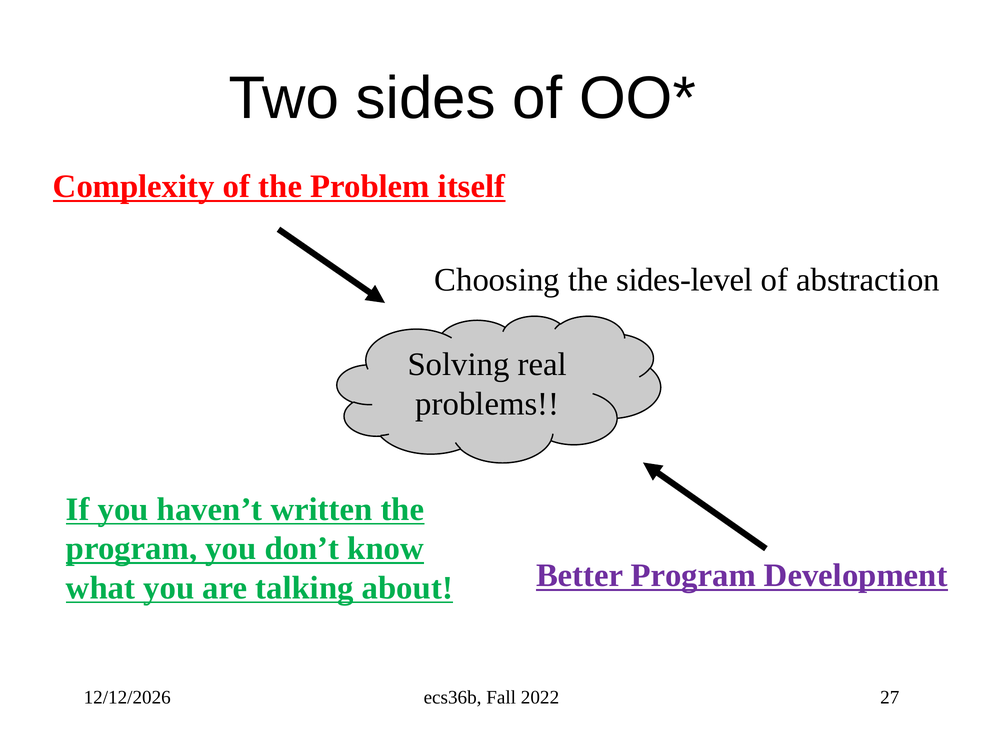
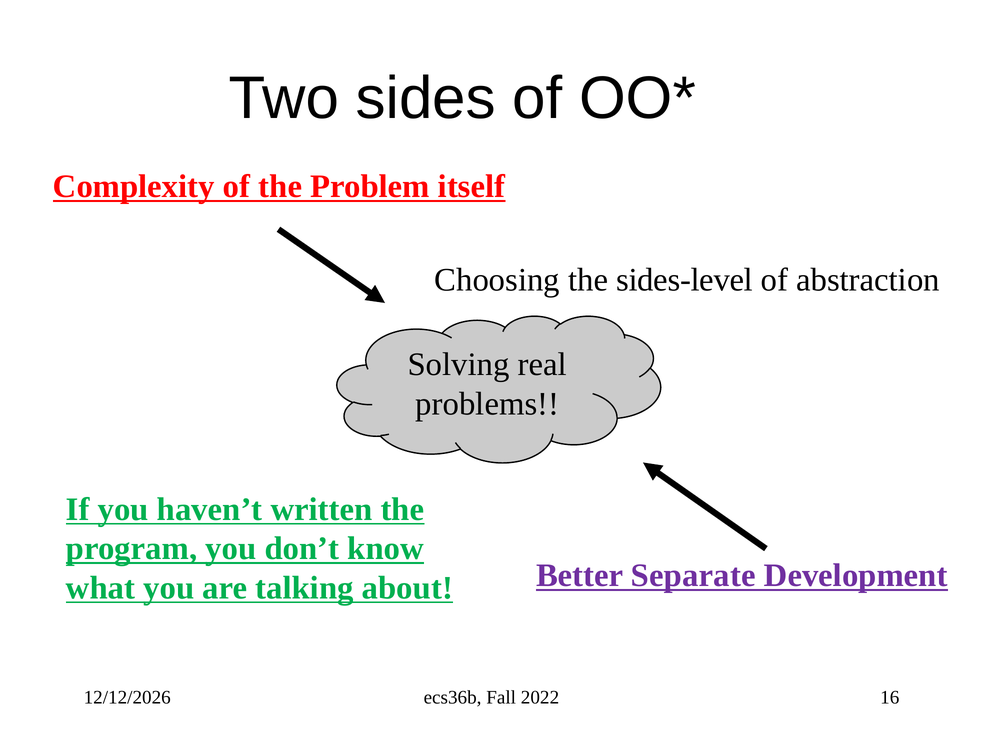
Better Program: Program -> Separate (693, 576)
27: 27 -> 16 (890, 698)
